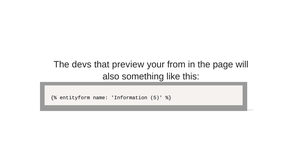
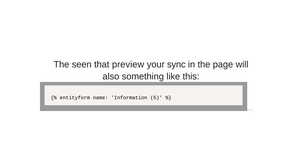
devs: devs -> seen (82, 64)
from: from -> sync (176, 64)
